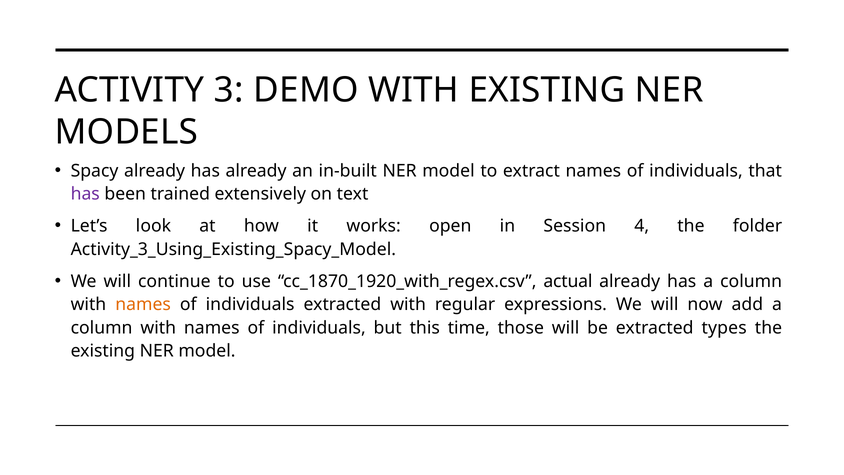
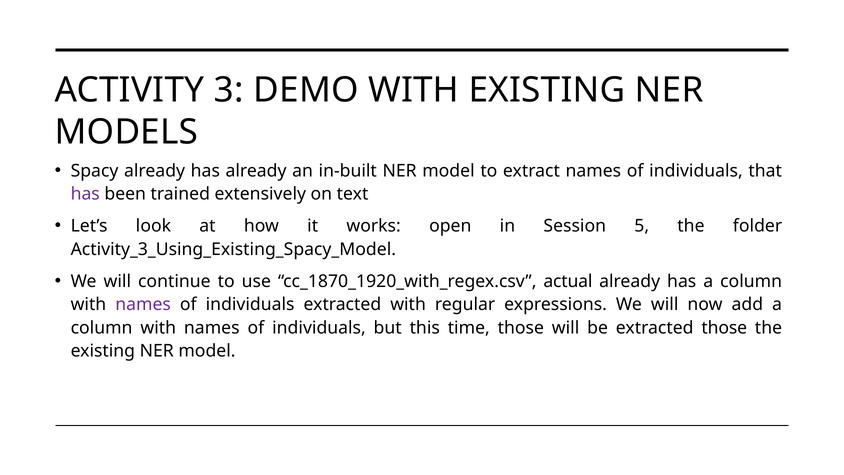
4: 4 -> 5 (642, 226)
names colour: orange -> purple (143, 304)
extracted types: types -> those (724, 328)
